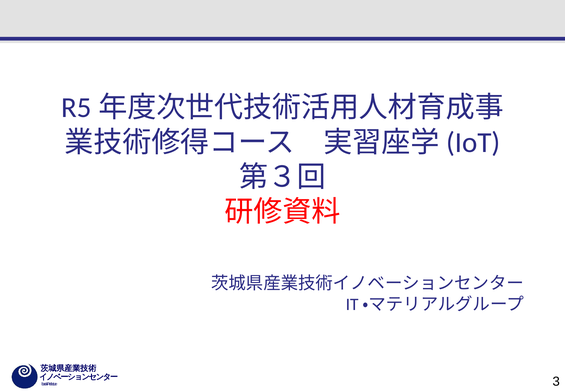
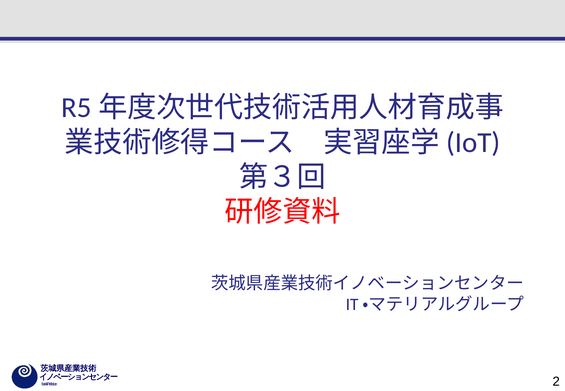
3: 3 -> 2 (556, 382)
